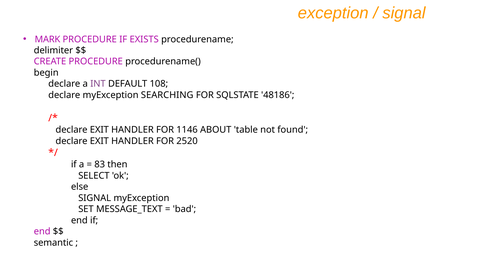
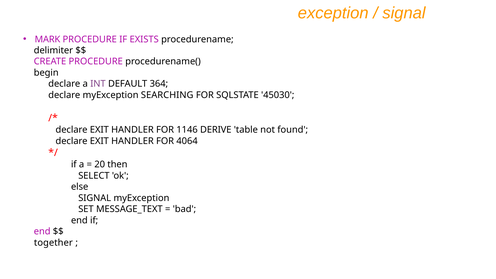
108: 108 -> 364 (159, 84)
48186: 48186 -> 45030 (278, 95)
ABOUT: ABOUT -> DERIVE (216, 130)
2520: 2520 -> 4064 (187, 141)
83: 83 -> 20 (100, 165)
semantic: semantic -> together (53, 243)
